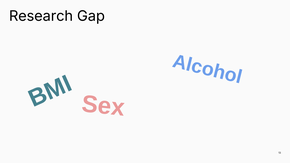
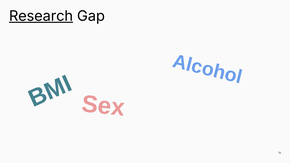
Research underline: none -> present (41, 16)
